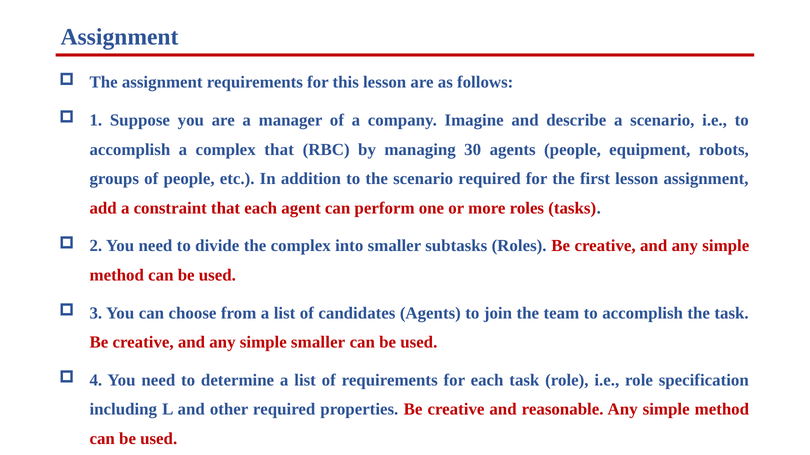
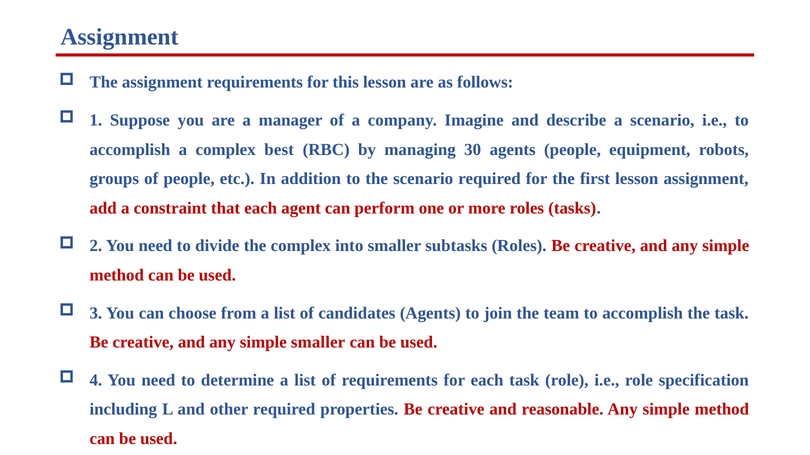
complex that: that -> best (279, 150)
